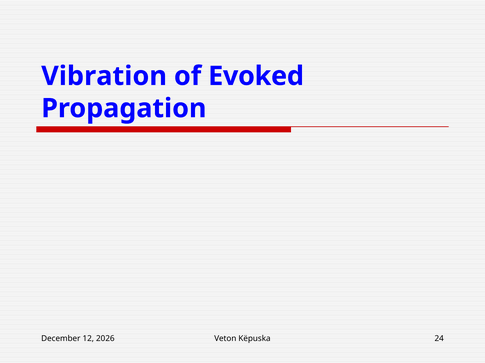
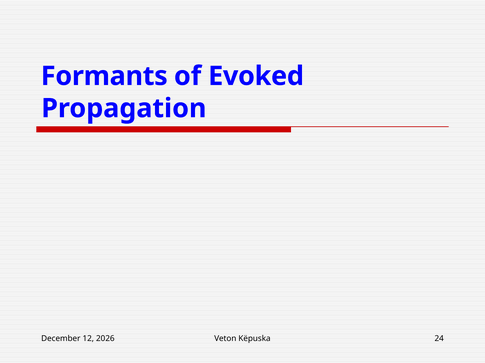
Vibration: Vibration -> Formants (104, 76)
